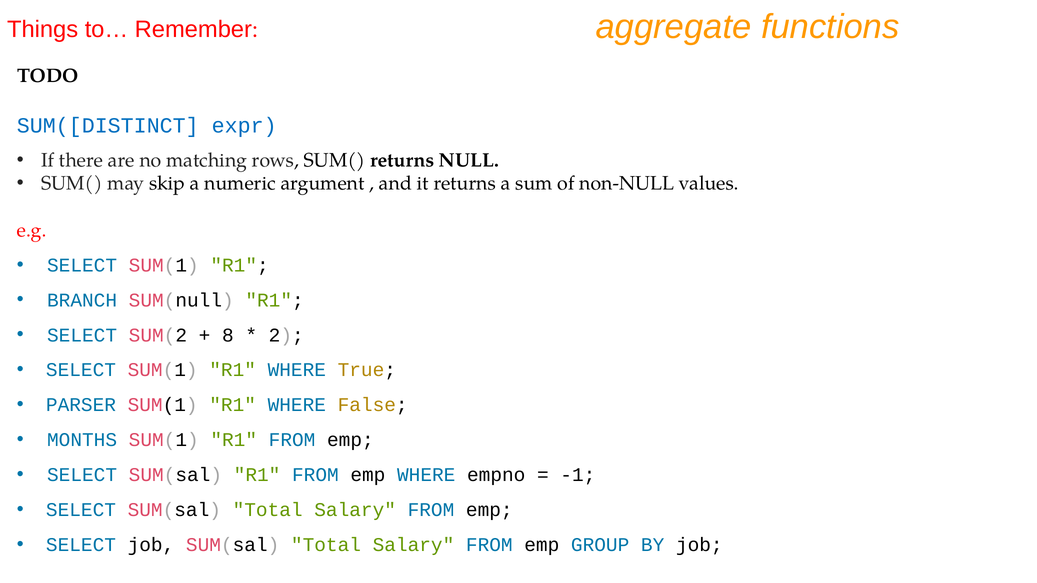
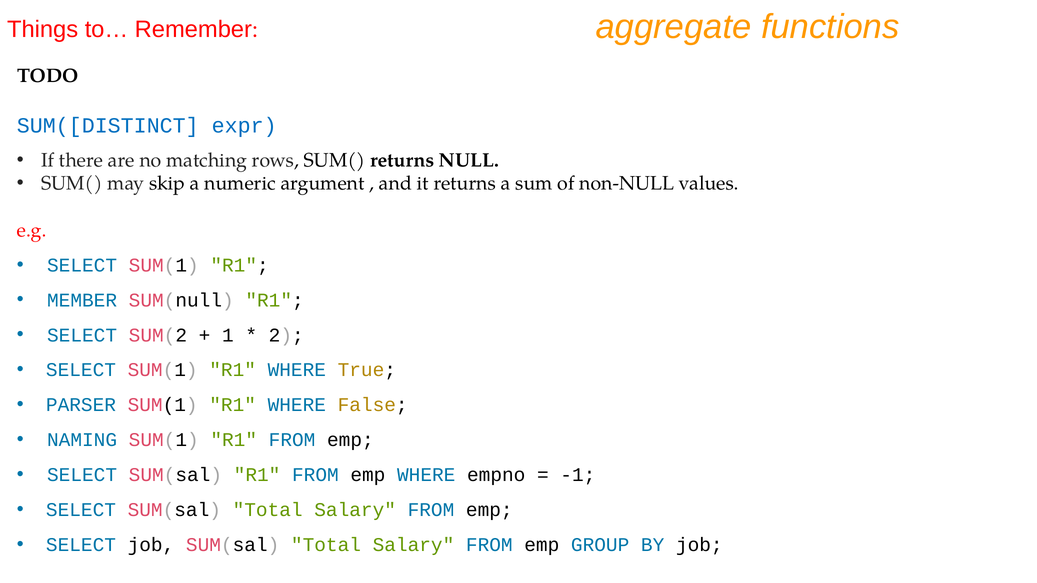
BRANCH: BRANCH -> MEMBER (82, 300)
8: 8 -> 1 (228, 335)
MONTHS: MONTHS -> NAMING (82, 440)
